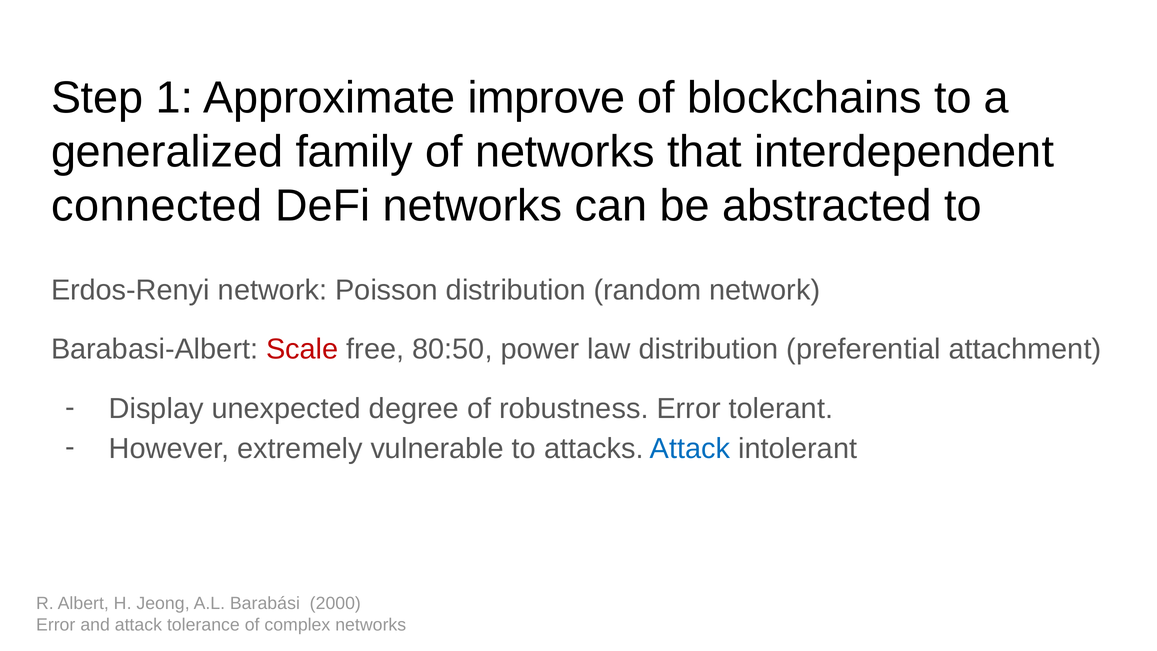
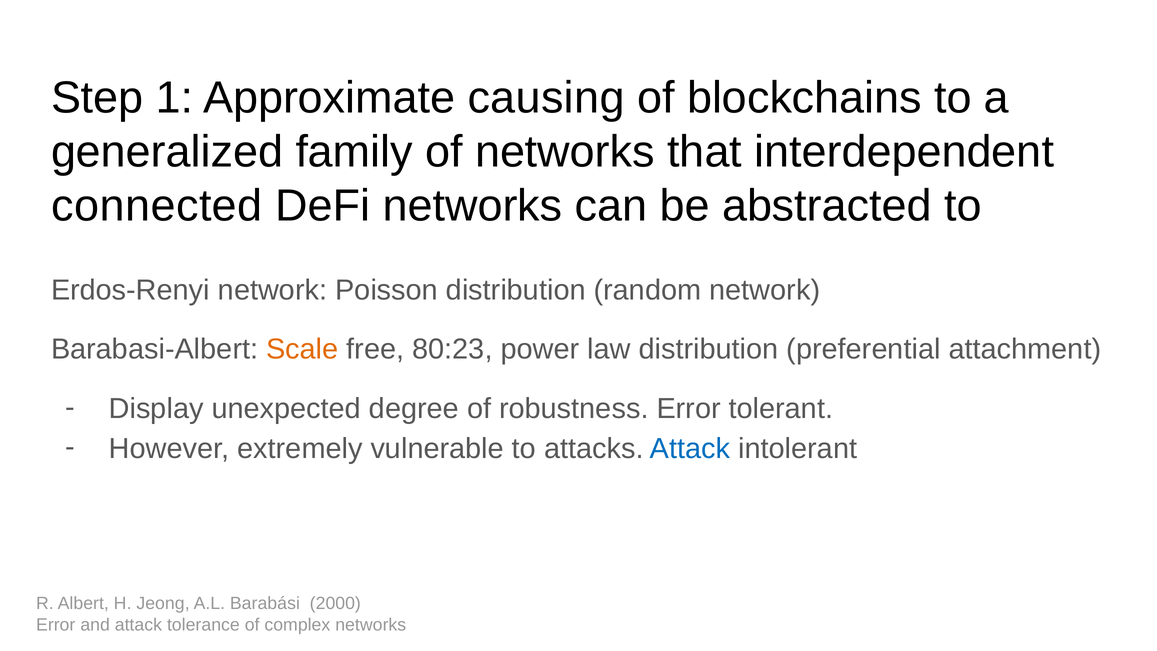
improve: improve -> causing (546, 98)
Scale colour: red -> orange (302, 349)
80:50: 80:50 -> 80:23 (452, 349)
